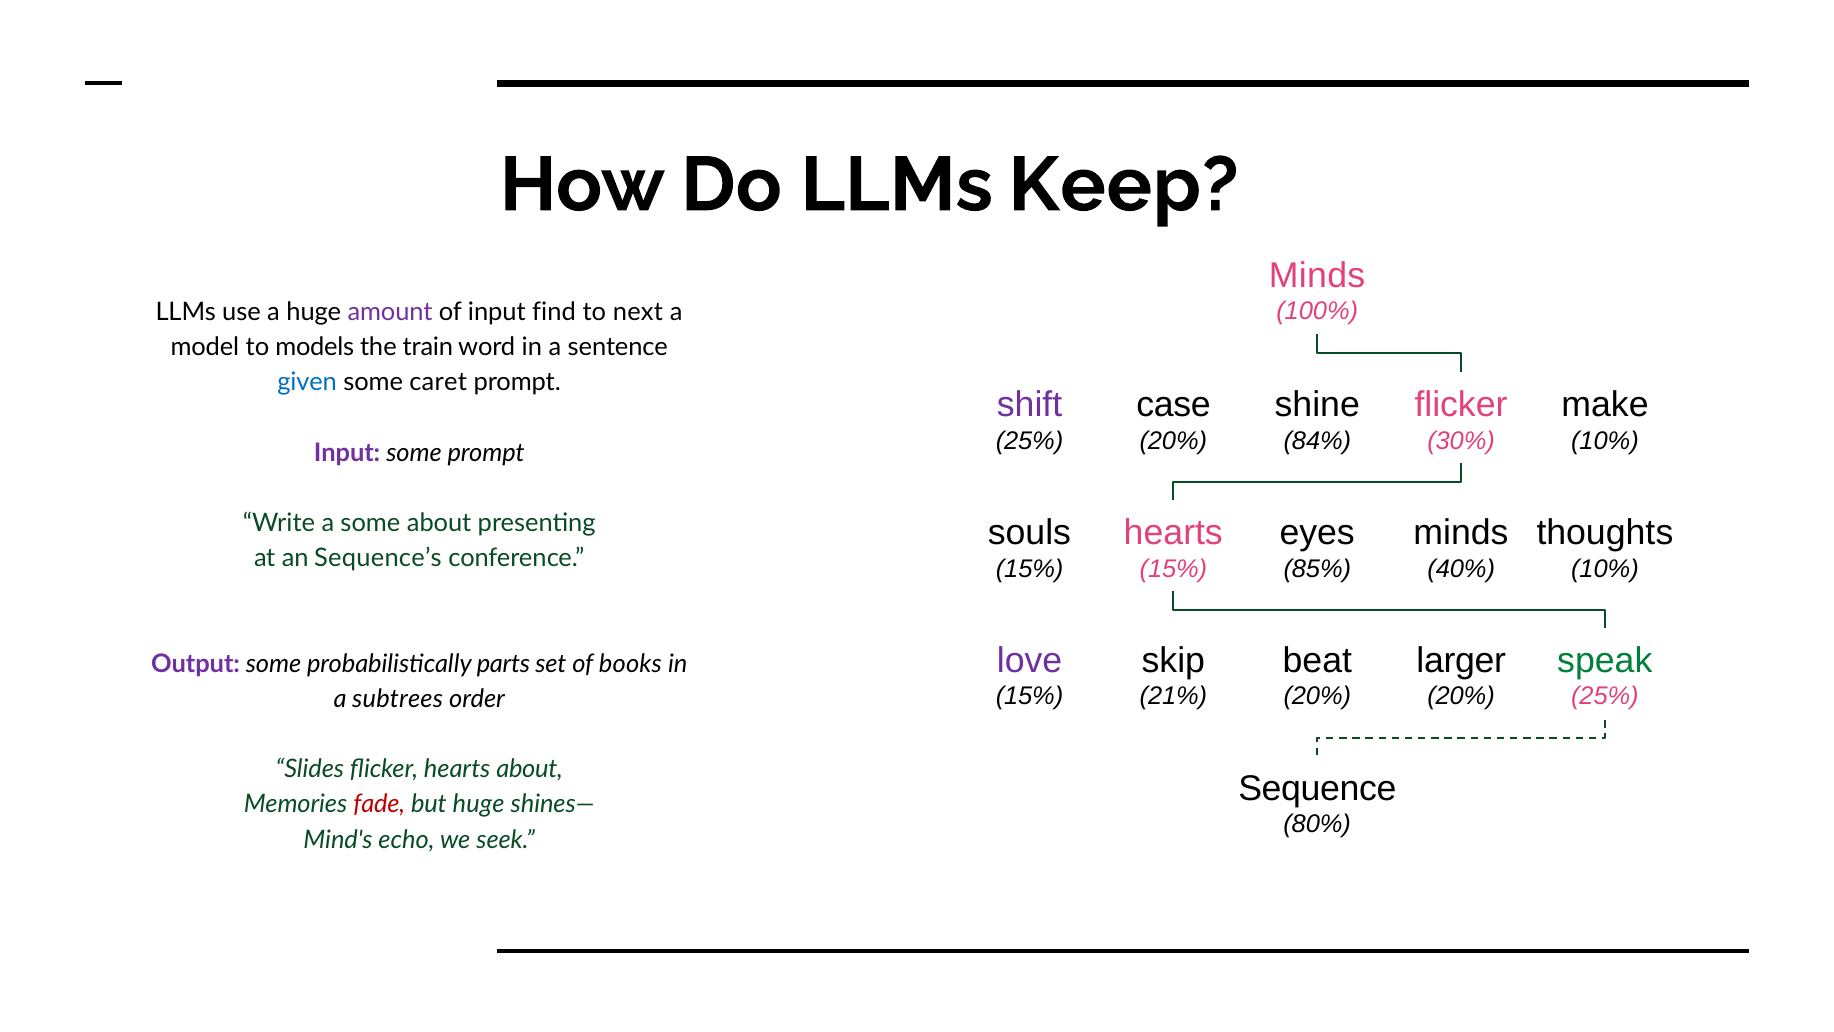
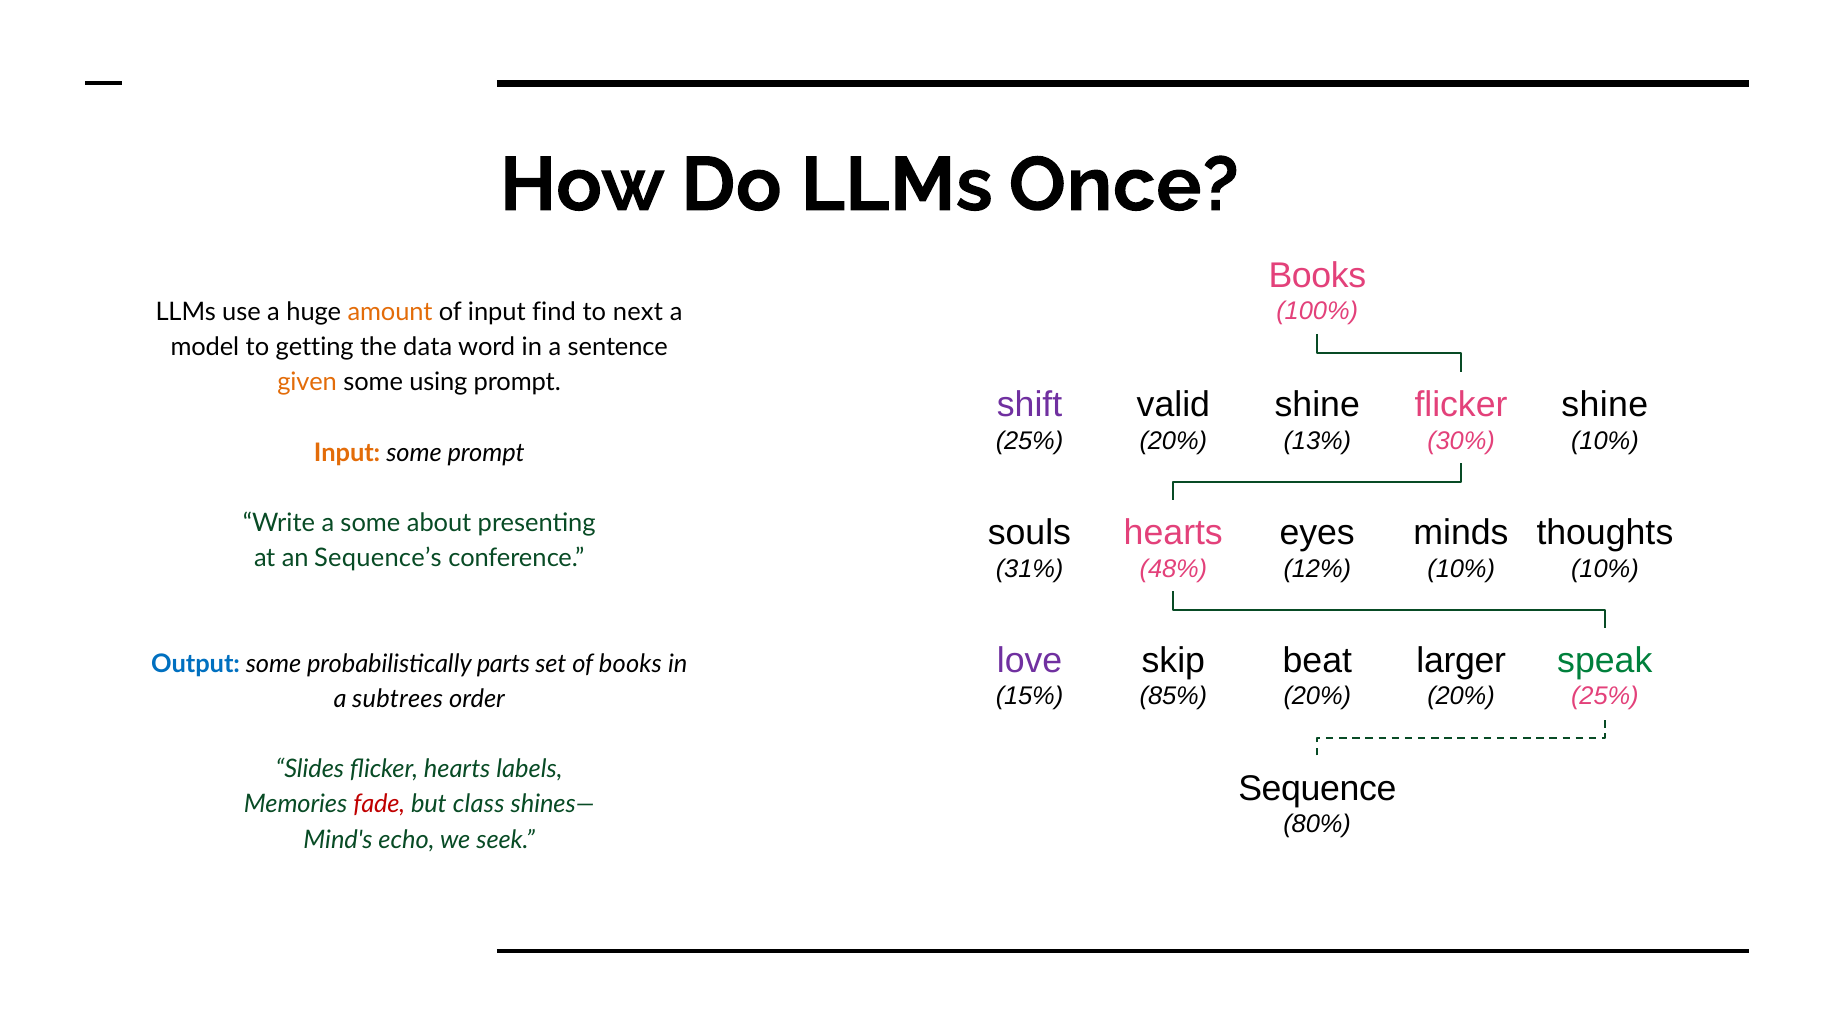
Keep: Keep -> Once (1124, 185)
Minds: Minds -> Books (1317, 275)
amount colour: purple -> orange (390, 312)
models: models -> getting (315, 347)
train: train -> data (428, 347)
given colour: blue -> orange (307, 382)
caret: caret -> using (438, 382)
case: case -> valid (1173, 405)
make: make -> shine (1605, 405)
84%: 84% -> 13% (1317, 441)
Input colour: purple -> orange (347, 453)
15%: 15% -> 31% (1030, 568)
15%: 15% -> 48% (1173, 568)
85%: 85% -> 12% (1317, 568)
40%: 40% -> 10% (1461, 568)
Output colour: purple -> blue (196, 664)
21%: 21% -> 85% (1173, 696)
hearts about: about -> labels (529, 769)
but huge: huge -> class (479, 804)
